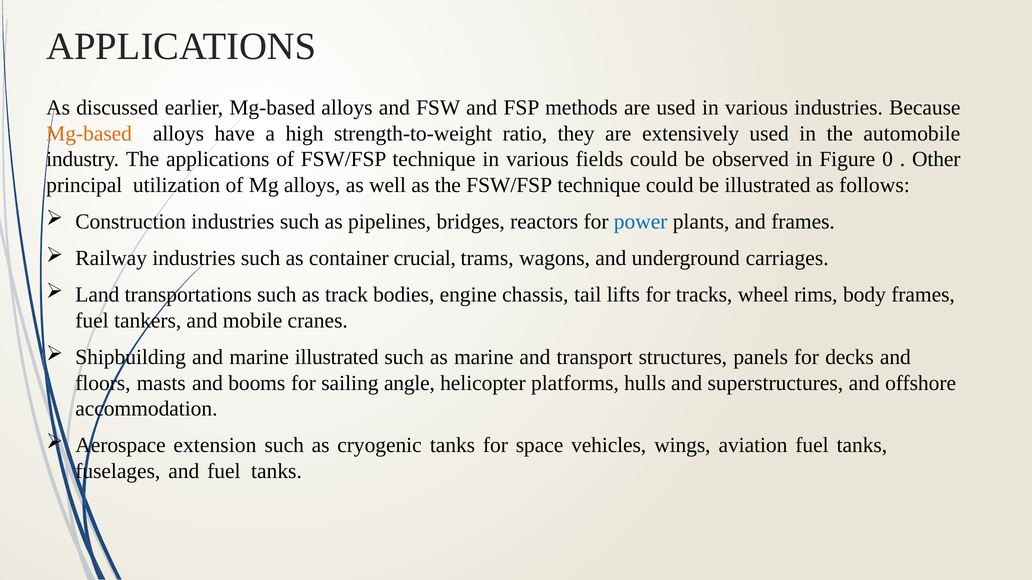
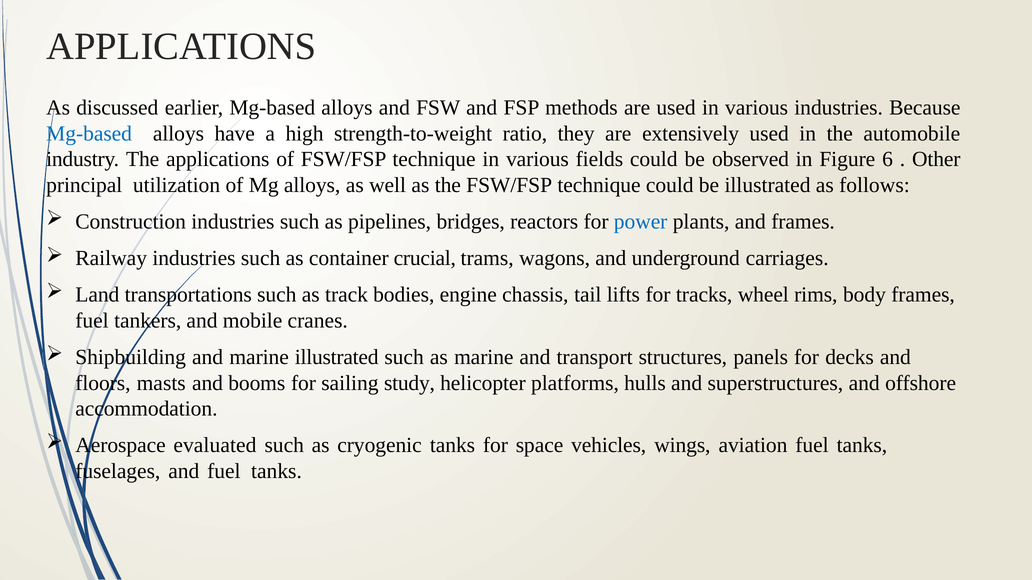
Mg-based colour: orange -> blue (89, 134)
0: 0 -> 6 (888, 159)
angle: angle -> study (409, 383)
extension: extension -> evaluated (215, 446)
